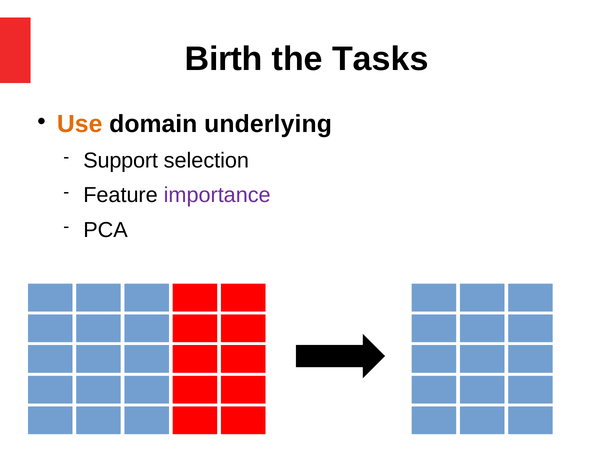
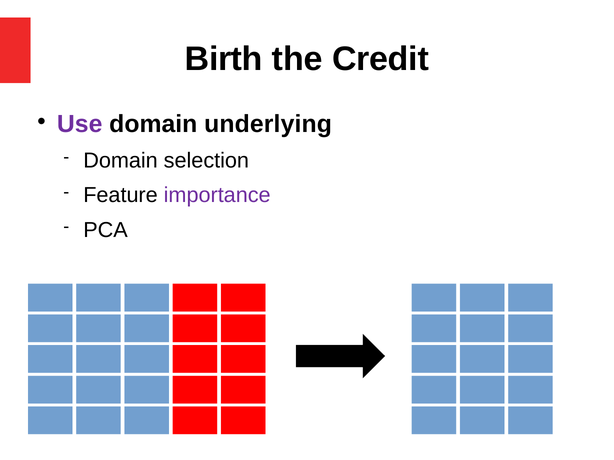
Tasks: Tasks -> Credit (381, 59)
Use colour: orange -> purple (80, 124)
Support: Support -> Domain (121, 161)
